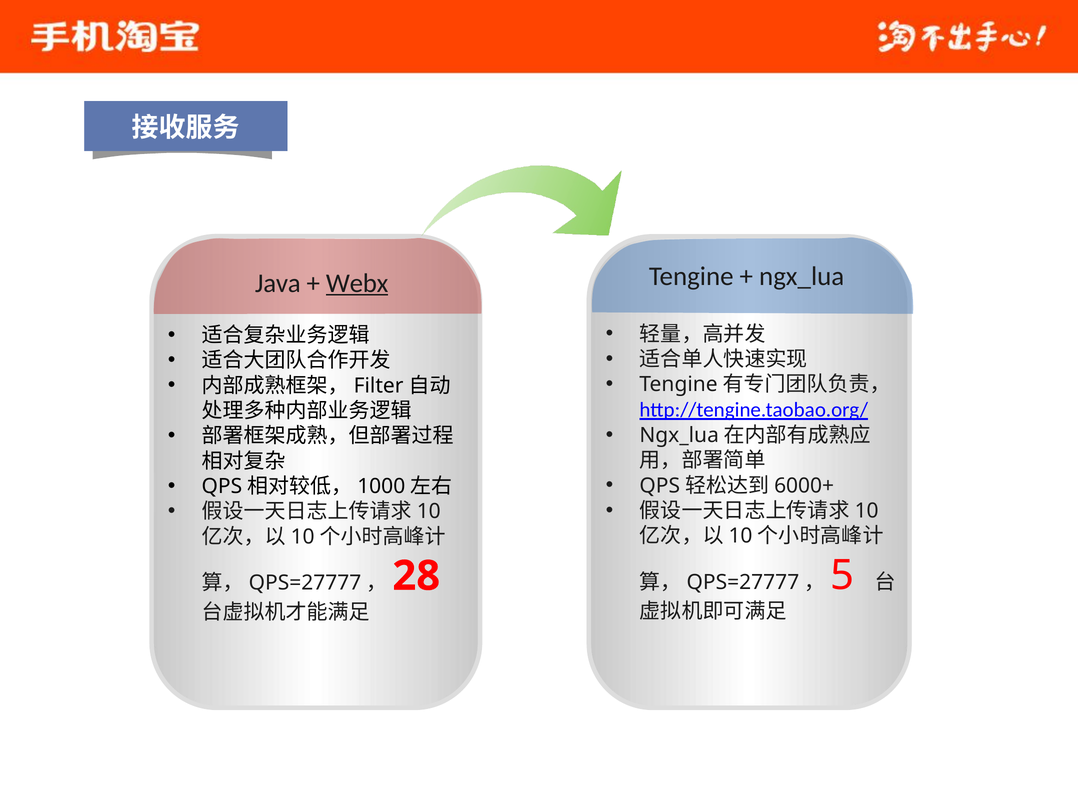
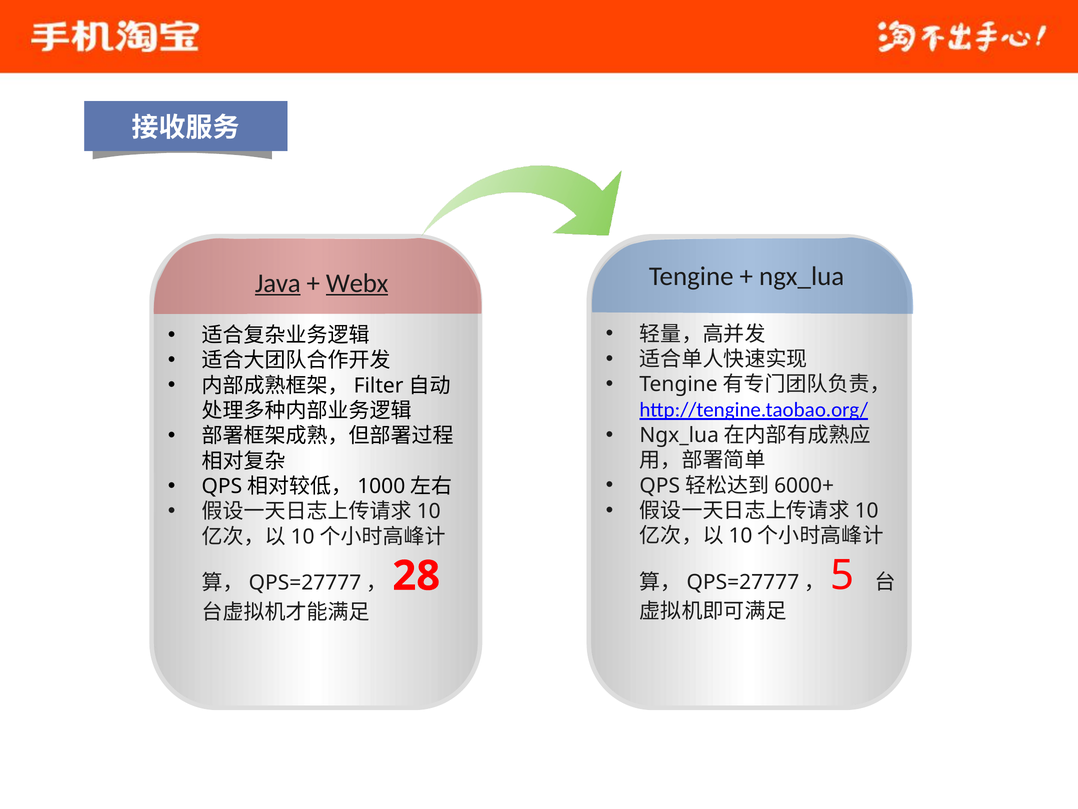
Java underline: none -> present (278, 283)
